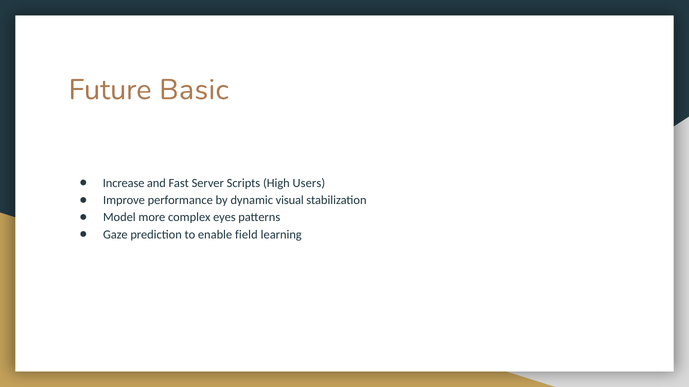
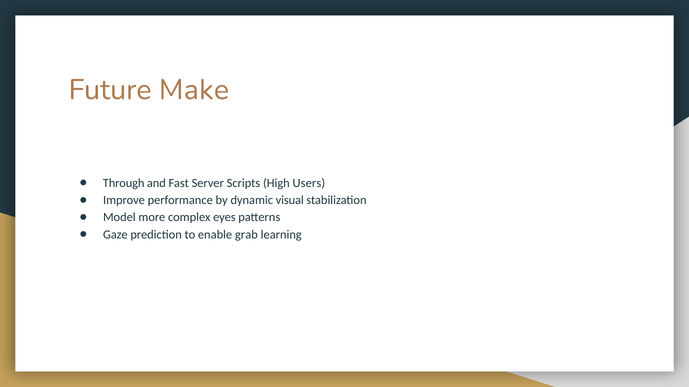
Basic: Basic -> Make (194, 90)
Increase: Increase -> Through (124, 183)
field: field -> grab (246, 235)
